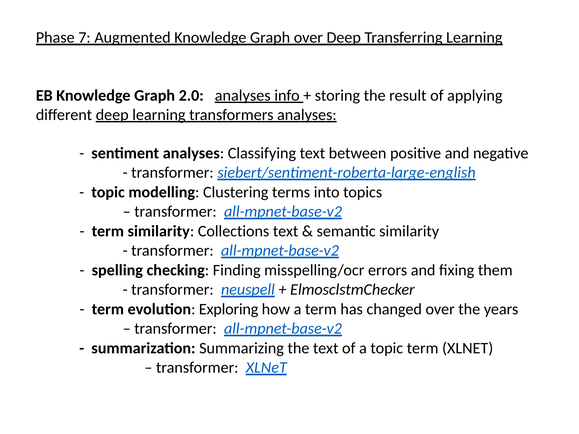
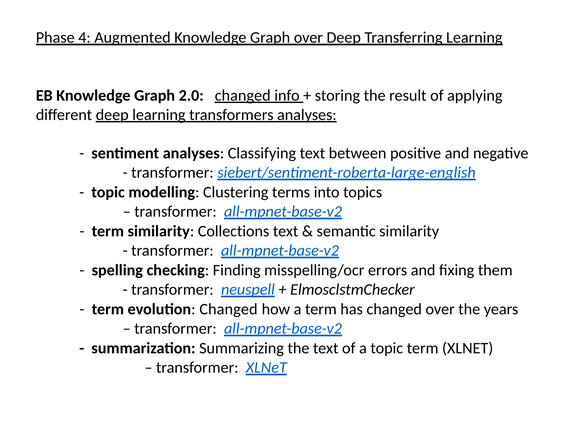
7: 7 -> 4 (84, 38)
2.0 analyses: analyses -> changed (243, 95)
evolution Exploring: Exploring -> Changed (228, 309)
